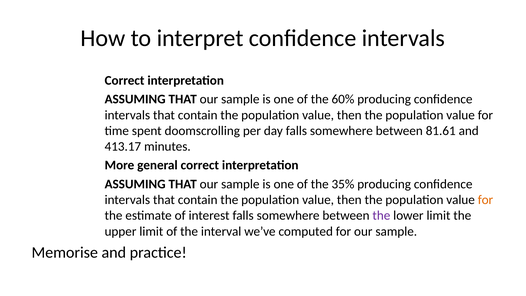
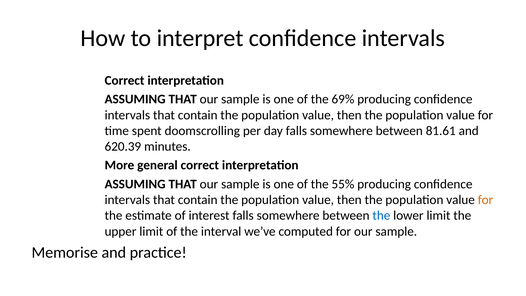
60%: 60% -> 69% (343, 99)
413.17: 413.17 -> 620.39 (123, 147)
35%: 35% -> 55% (343, 184)
the colour: purple -> blue (381, 215)
